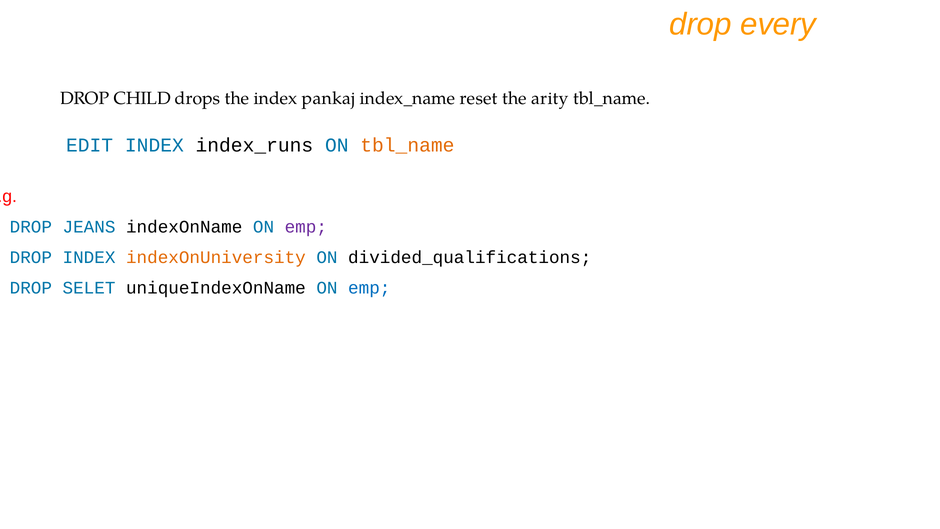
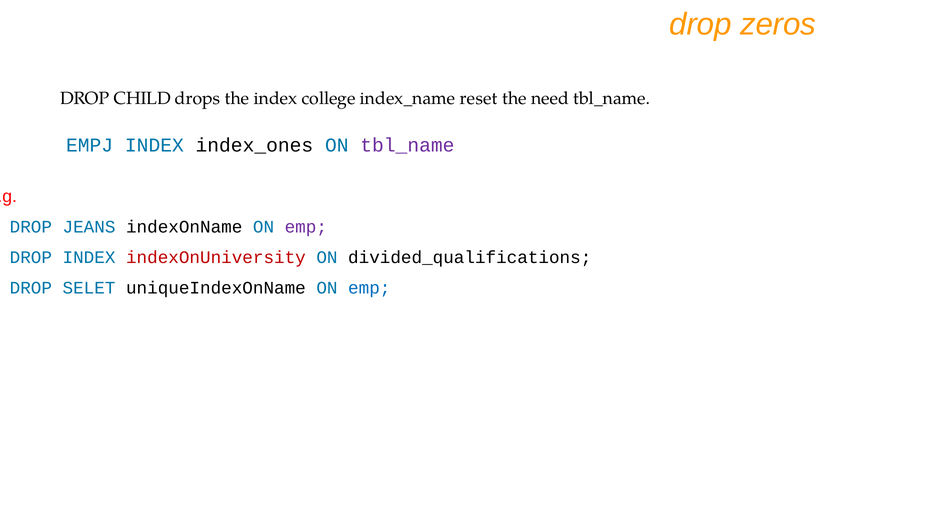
every: every -> zeros (778, 24)
pankaj: pankaj -> college (329, 99)
arity: arity -> need (550, 99)
EDIT: EDIT -> EMPJ (90, 145)
index_runs: index_runs -> index_ones (254, 145)
tbl_name colour: orange -> purple (407, 145)
indexOnUniversity colour: orange -> red (216, 257)
